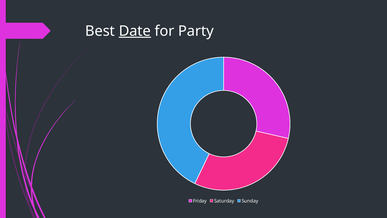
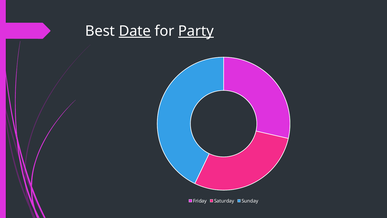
Party underline: none -> present (196, 31)
